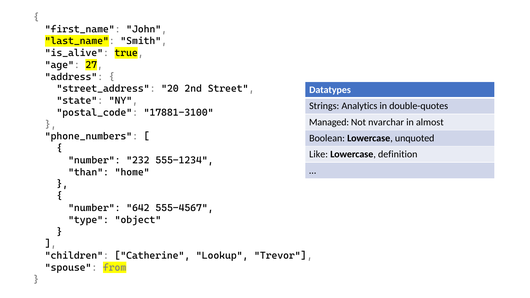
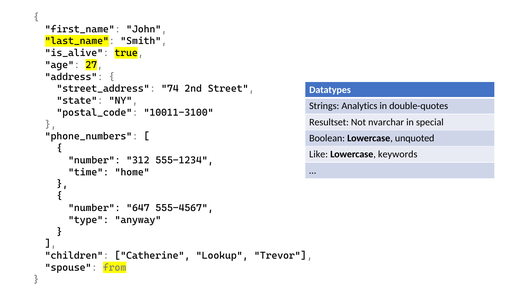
20: 20 -> 74 (170, 89)
17881-3100: 17881-3100 -> 10011-3100 (179, 113)
Managed: Managed -> Resultset (329, 122)
almost: almost -> special (430, 122)
definition: definition -> keywords (398, 154)
232: 232 -> 312 (138, 160)
than: than -> time (89, 172)
642: 642 -> 647 (138, 208)
object: object -> anyway (138, 220)
